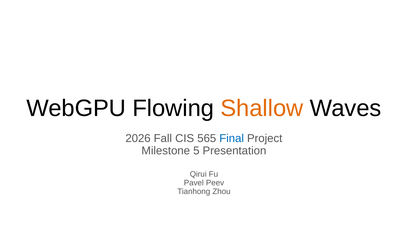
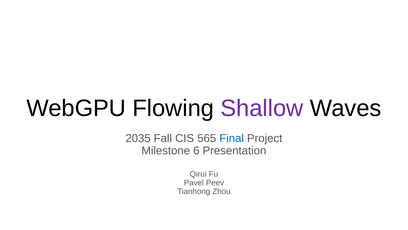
Shallow colour: orange -> purple (262, 108)
2026: 2026 -> 2035 (138, 138)
5: 5 -> 6 (196, 150)
